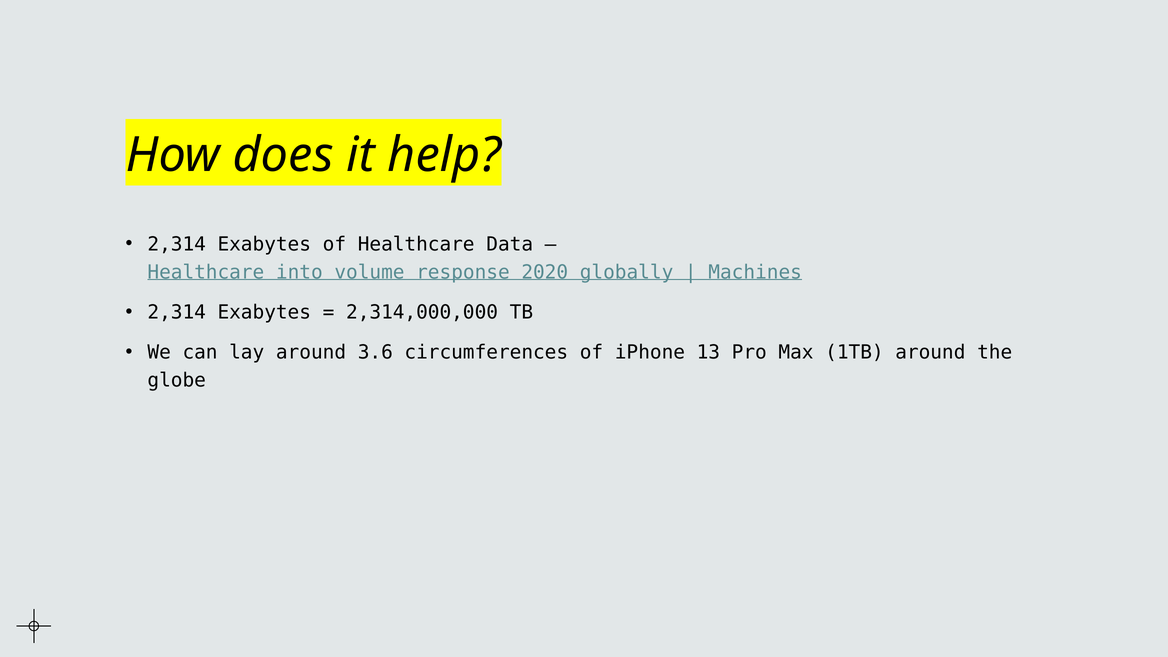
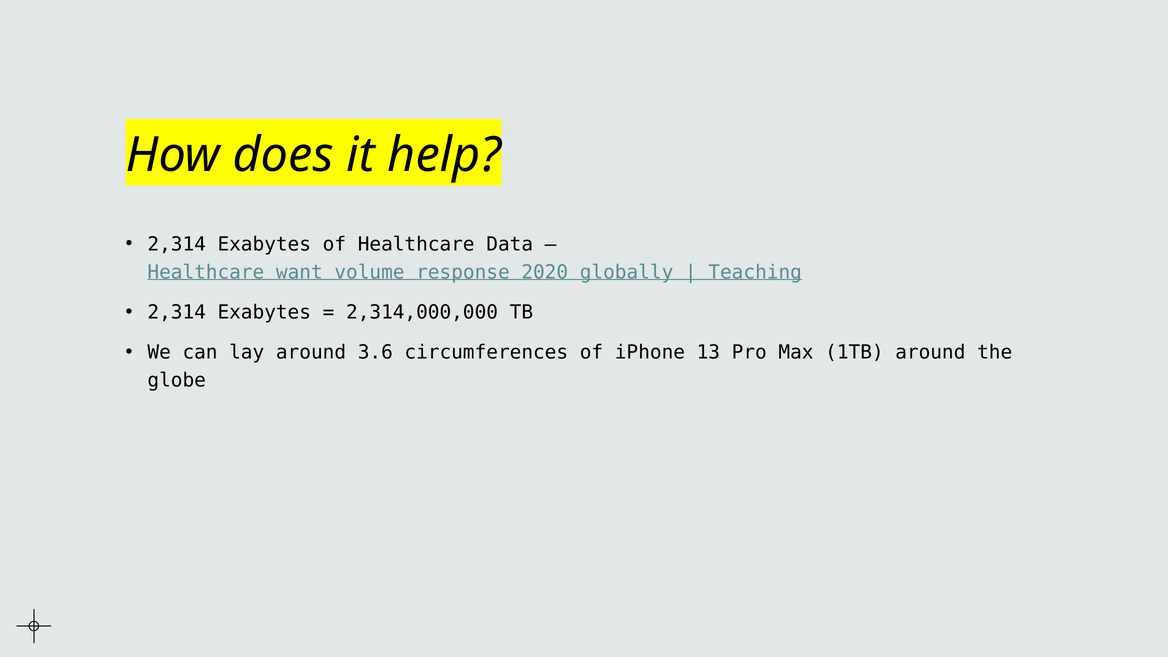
into: into -> want (299, 272)
Machines: Machines -> Teaching (755, 272)
